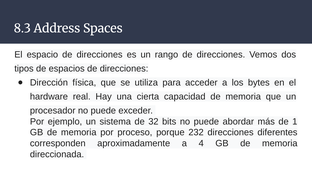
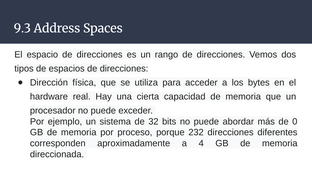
8.3: 8.3 -> 9.3 (22, 28)
1: 1 -> 0 (295, 121)
